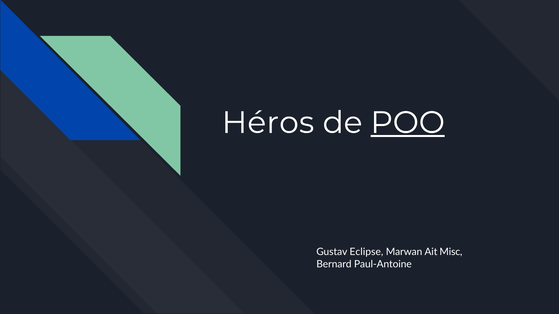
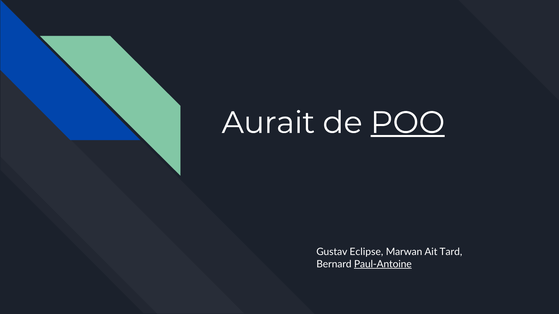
Héros: Héros -> Aurait (268, 123)
Misc: Misc -> Tard (451, 252)
Paul-Antoine underline: none -> present (383, 264)
